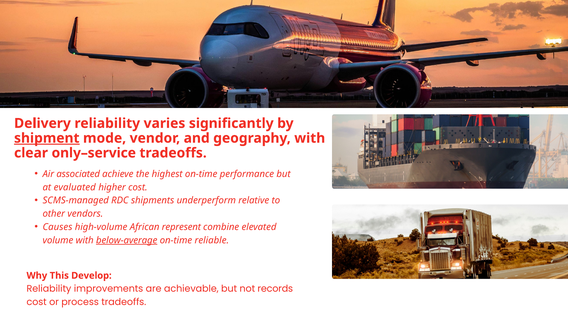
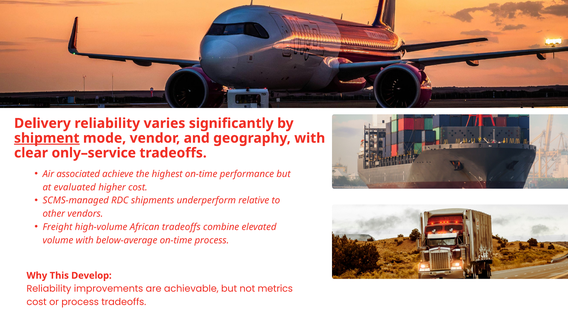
Causes: Causes -> Freight (57, 227)
African represent: represent -> tradeoffs (181, 227)
below-average underline: present -> none (127, 240)
on-time reliable: reliable -> process (212, 240)
records: records -> metrics (275, 288)
